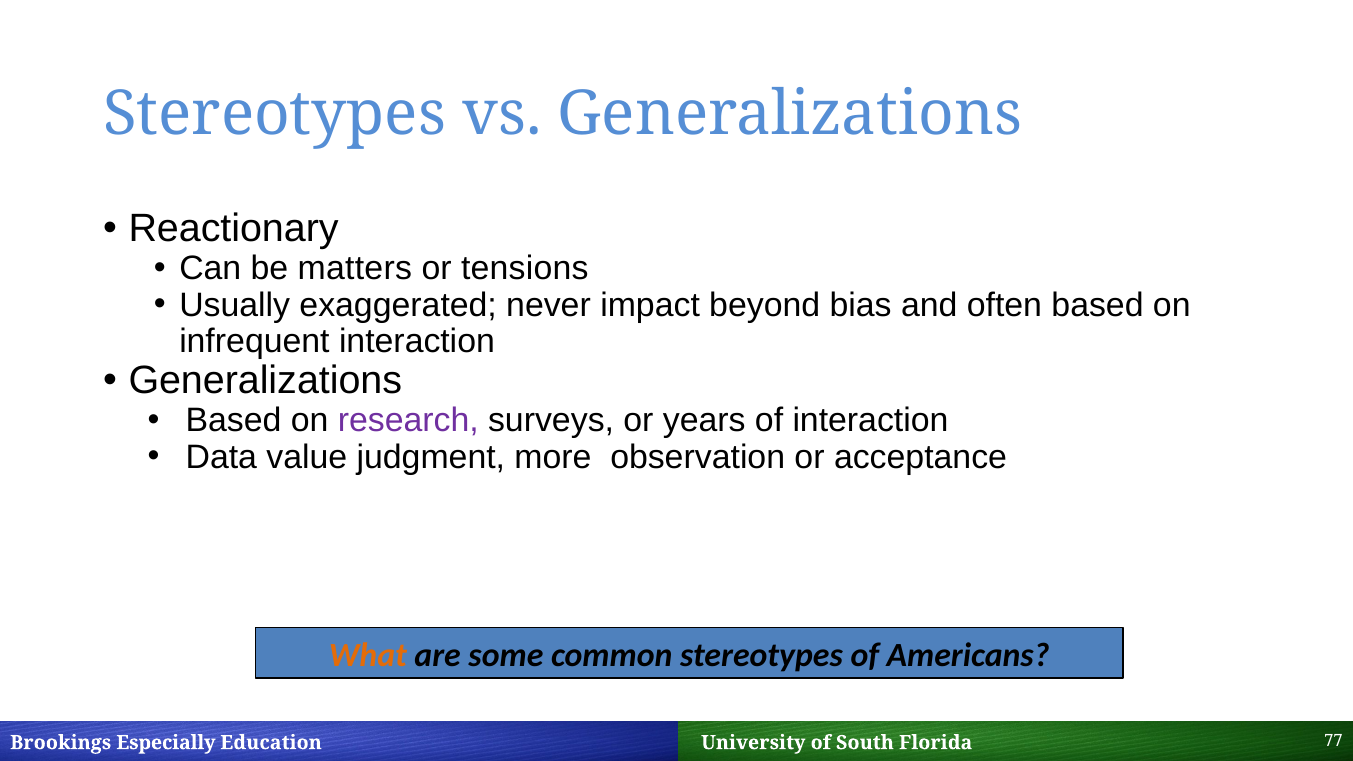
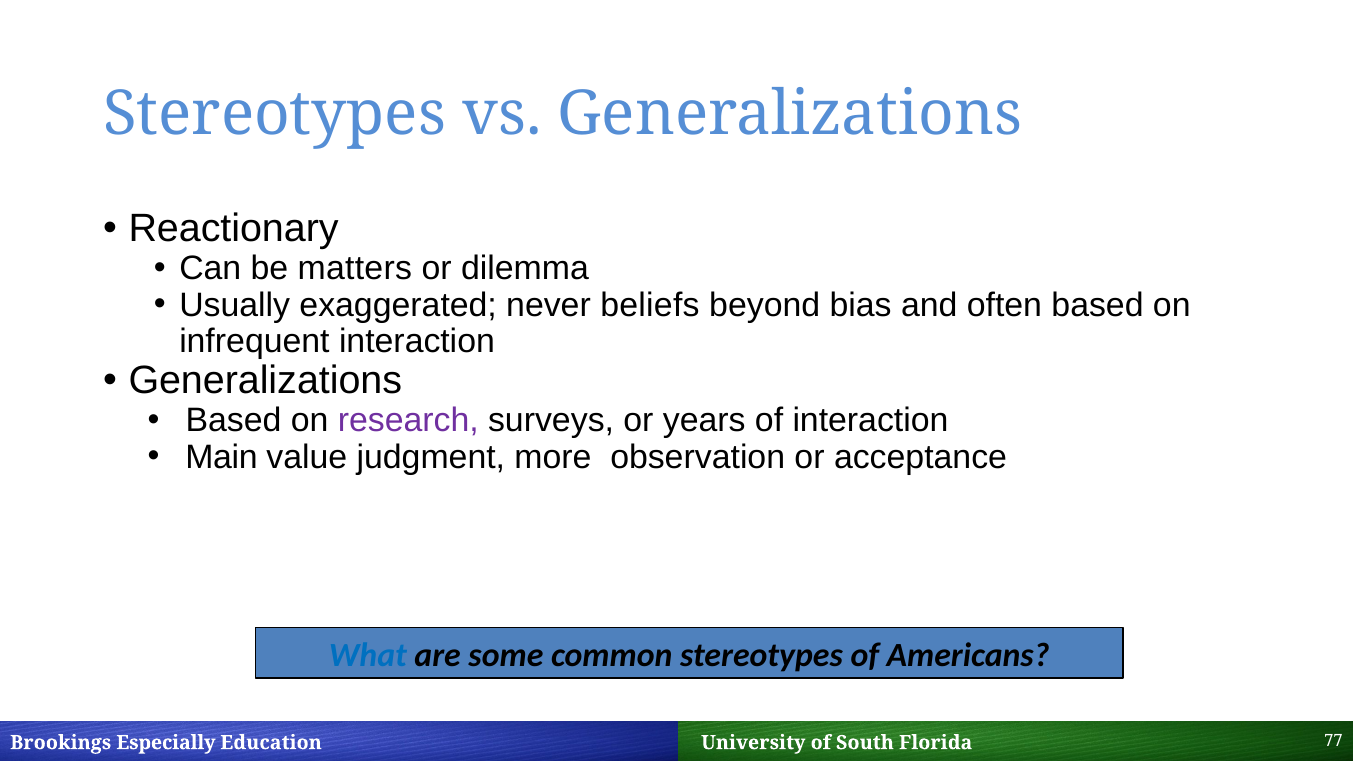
tensions: tensions -> dilemma (525, 268)
impact: impact -> beliefs (650, 305)
Data: Data -> Main (221, 457)
What colour: orange -> blue (368, 655)
